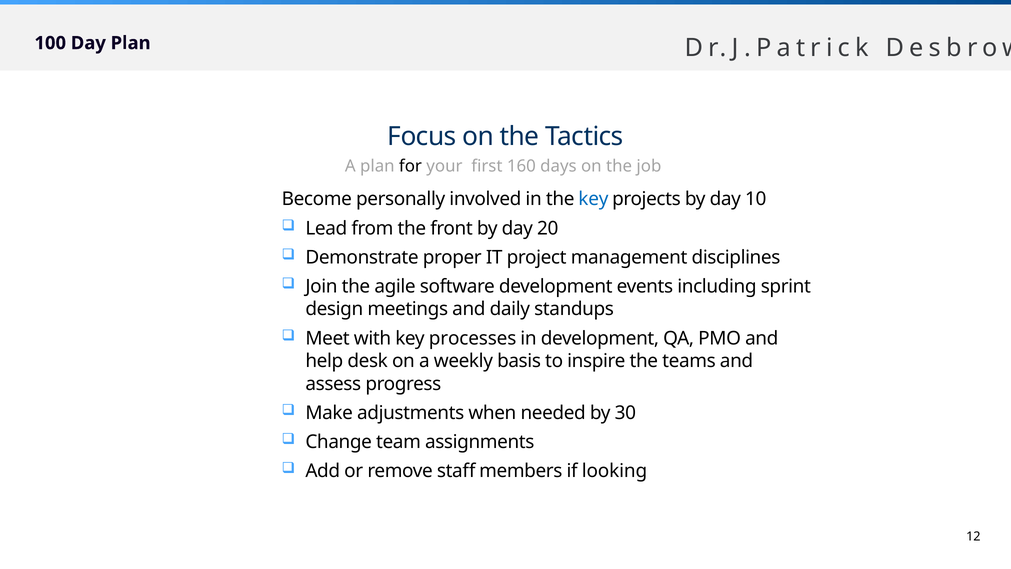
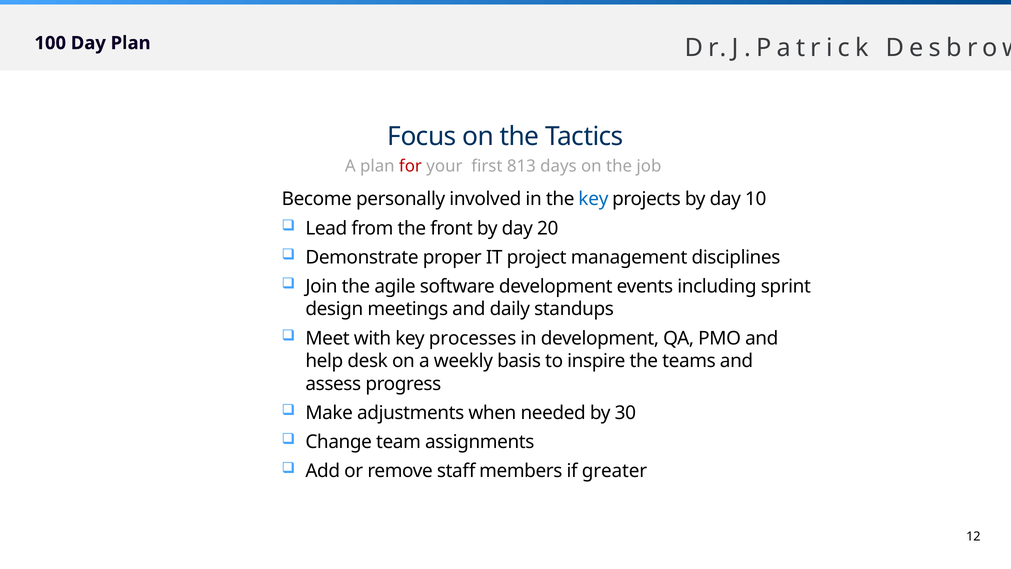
for colour: black -> red (410, 166)
160: 160 -> 813 (521, 166)
looking: looking -> greater (614, 471)
